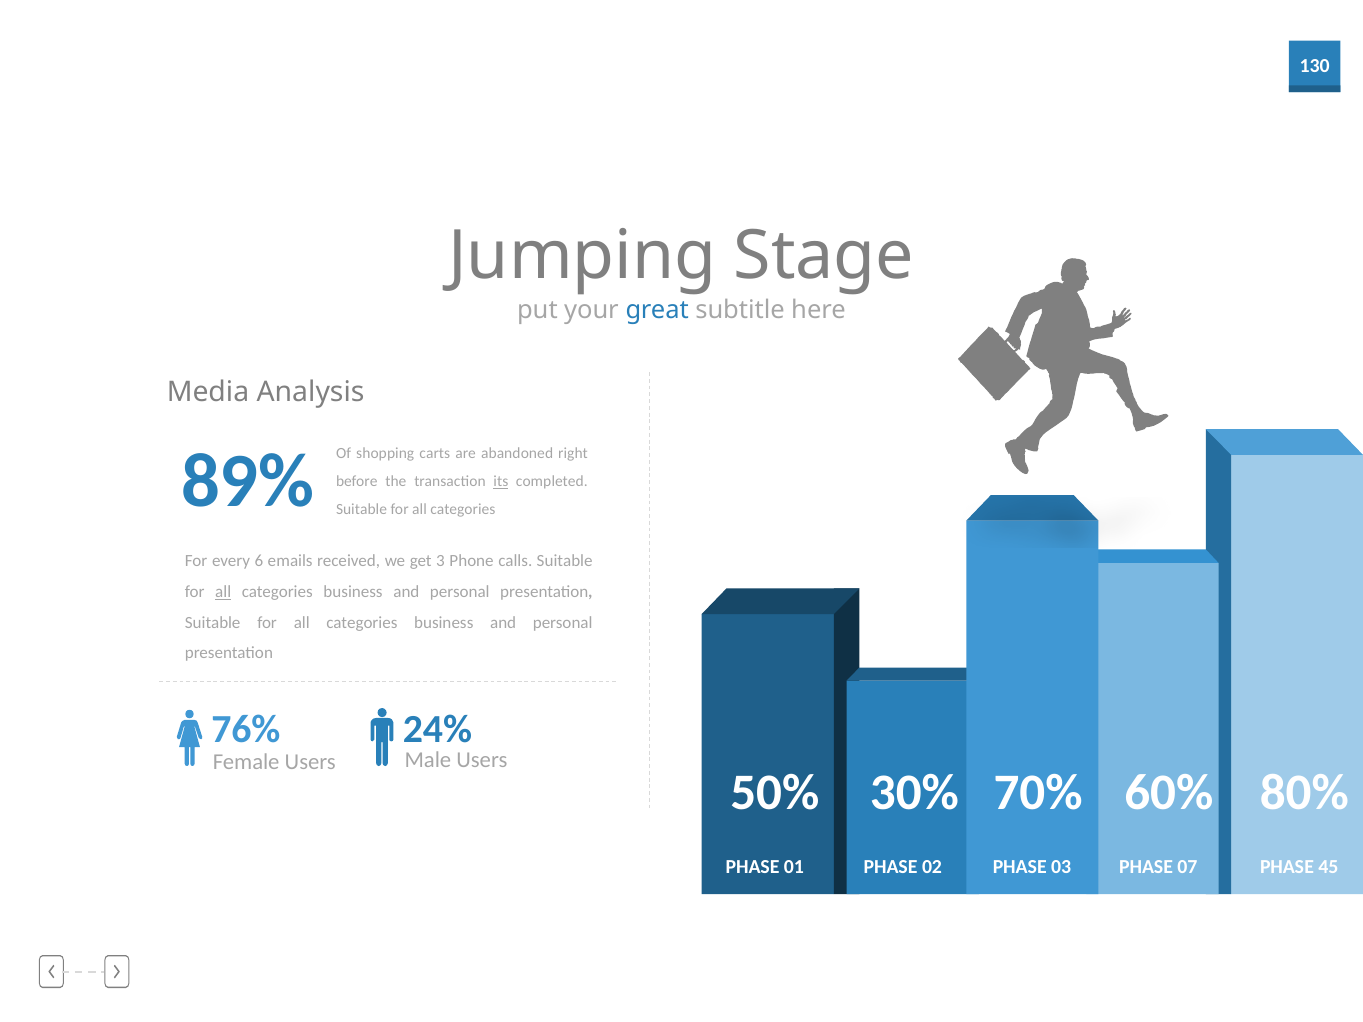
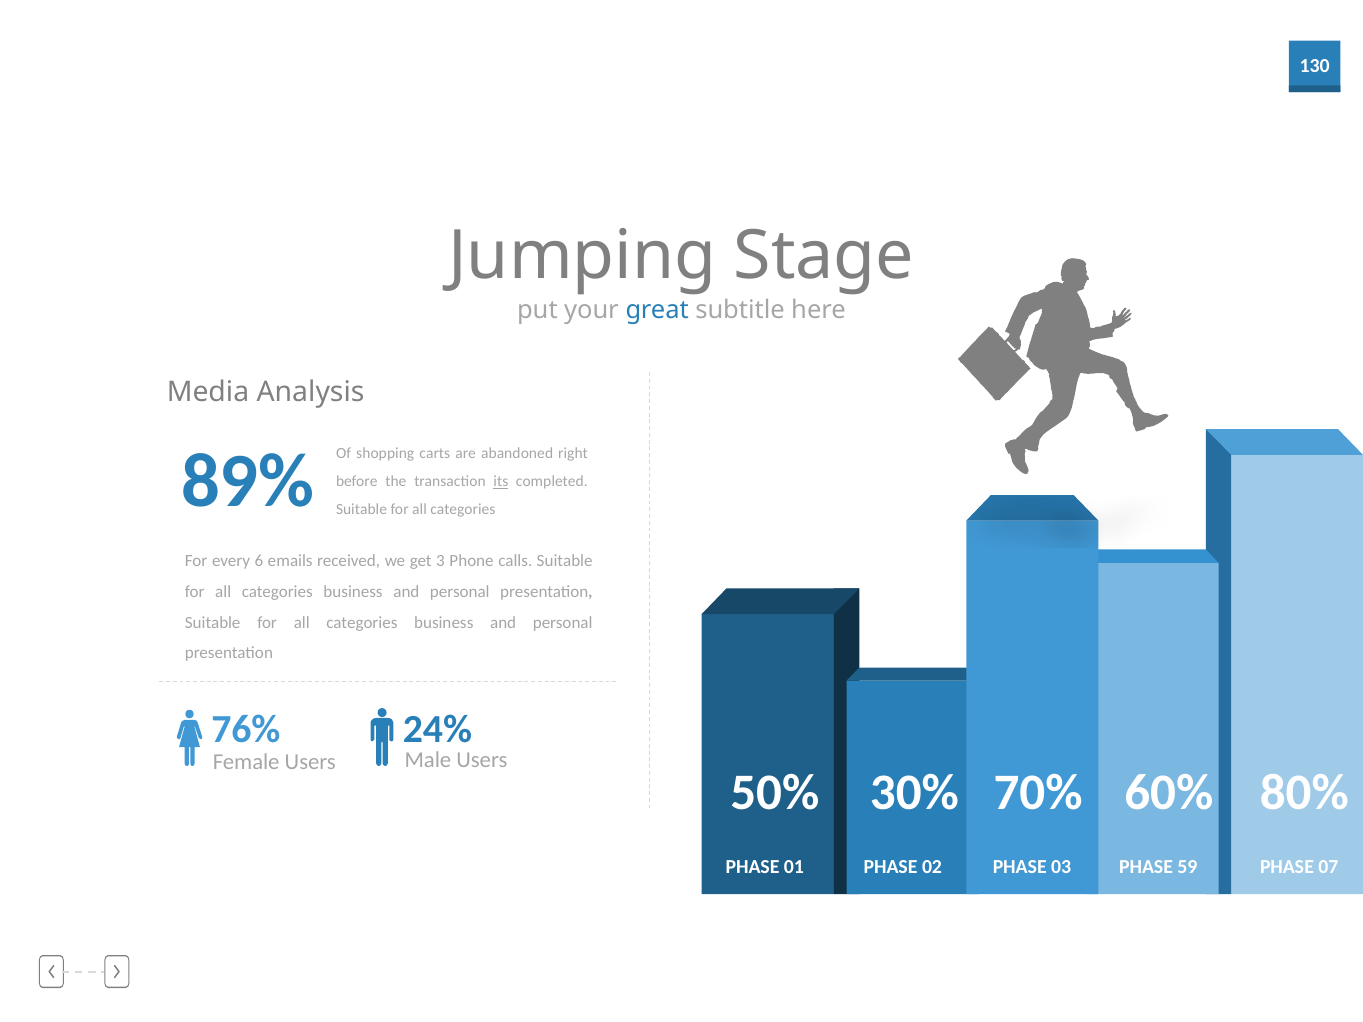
all underline: present -> none (223, 592)
07: 07 -> 59 (1187, 868)
45: 45 -> 07 (1328, 868)
